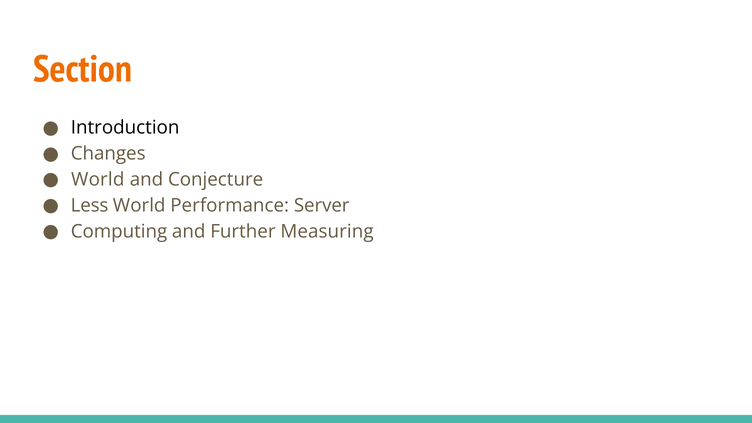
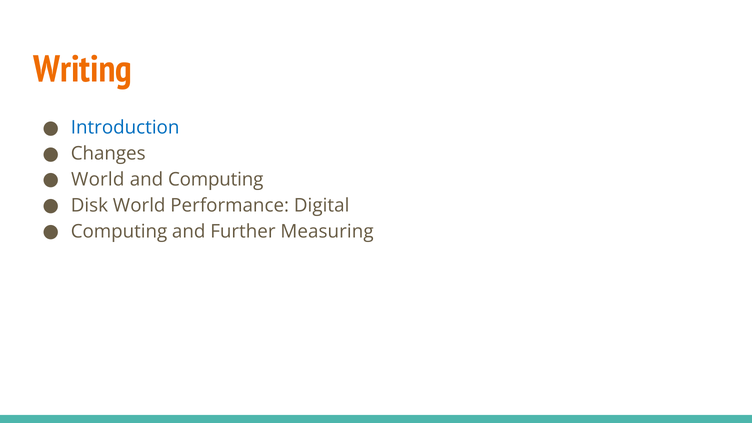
Section: Section -> Writing (83, 69)
Introduction colour: black -> blue (125, 128)
and Conjecture: Conjecture -> Computing (216, 180)
Less: Less -> Disk (89, 205)
Server: Server -> Digital (322, 205)
